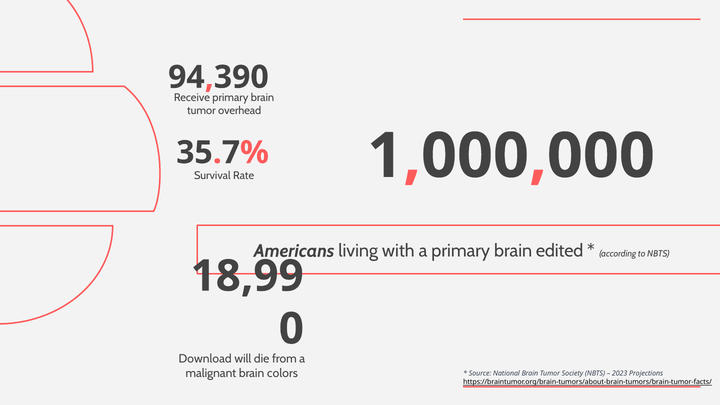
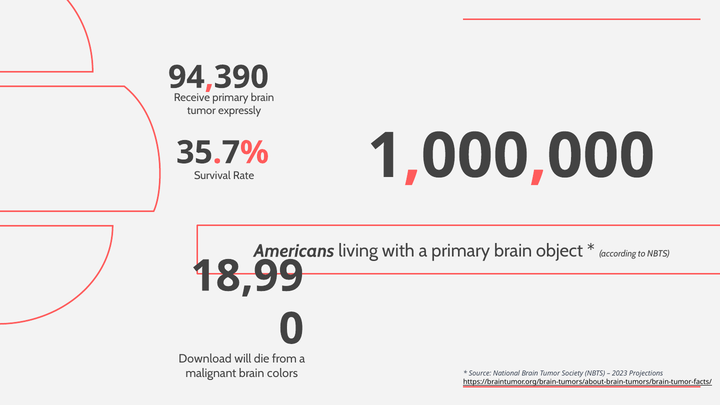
overhead: overhead -> expressly (240, 111)
edited: edited -> object (560, 251)
